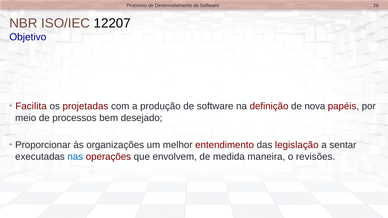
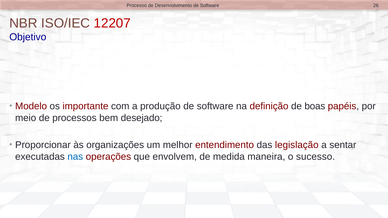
12207 colour: black -> red (112, 23)
Facilita: Facilita -> Modelo (31, 106)
projetadas: projetadas -> importante (85, 106)
nova: nova -> boas (315, 106)
revisões: revisões -> sucesso (316, 157)
